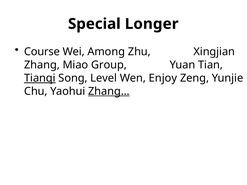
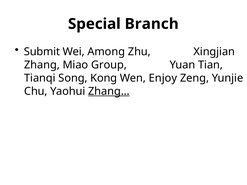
Longer: Longer -> Branch (152, 24)
Course: Course -> Submit (42, 52)
Tianqi underline: present -> none (40, 78)
Level: Level -> Kong (104, 78)
